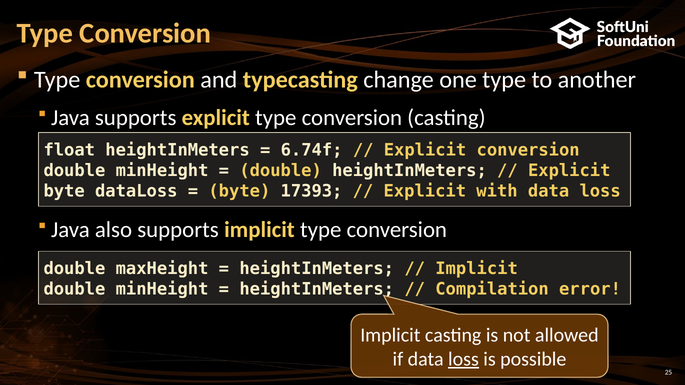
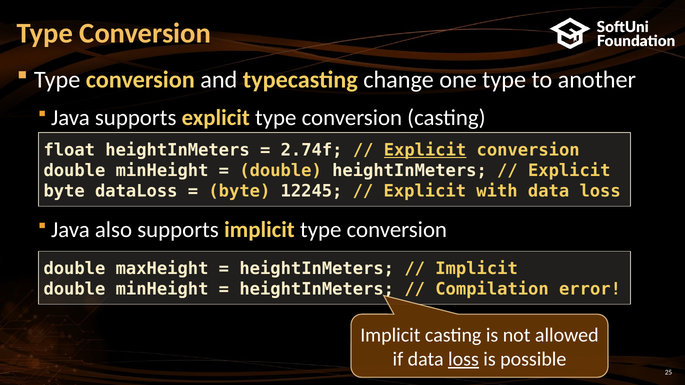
6.74f: 6.74f -> 2.74f (312, 150)
Explicit underline: none -> present (425, 150)
17393: 17393 -> 12245 (312, 191)
